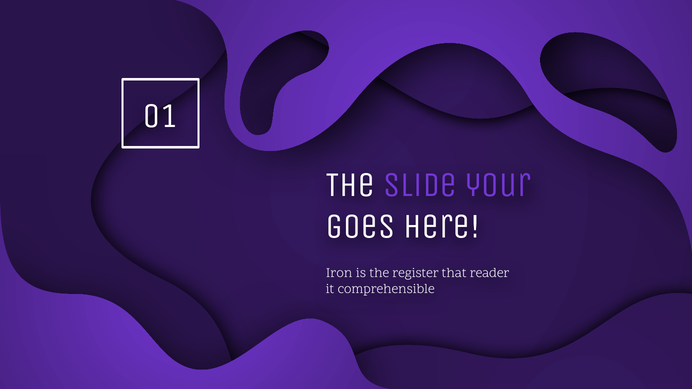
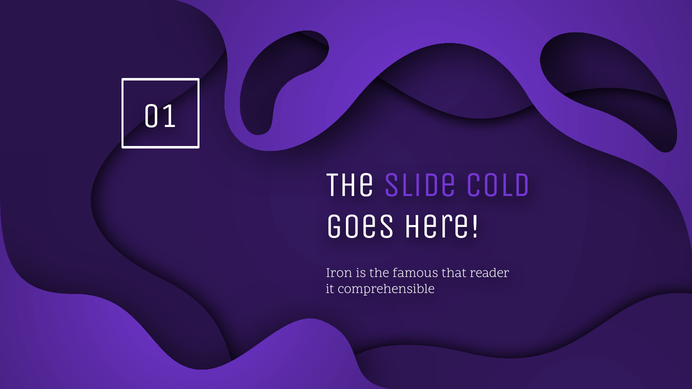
your: your -> cold (498, 185)
register: register -> famous (415, 273)
